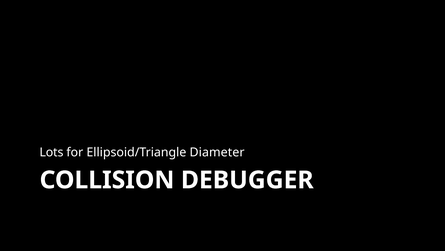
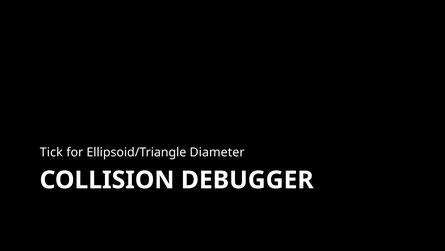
Lots: Lots -> Tick (51, 152)
